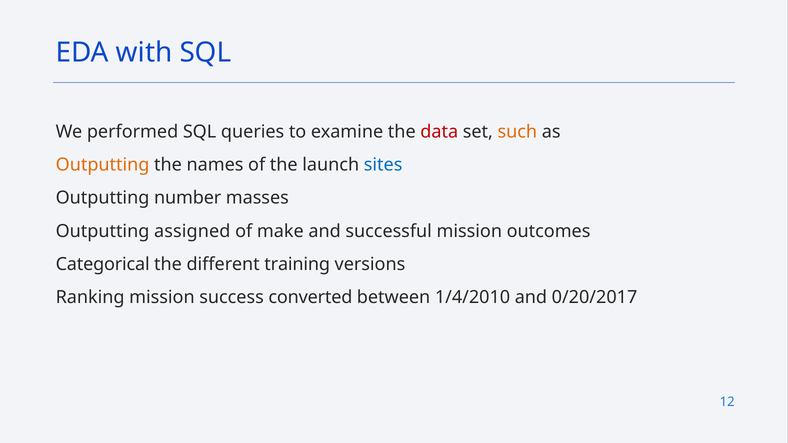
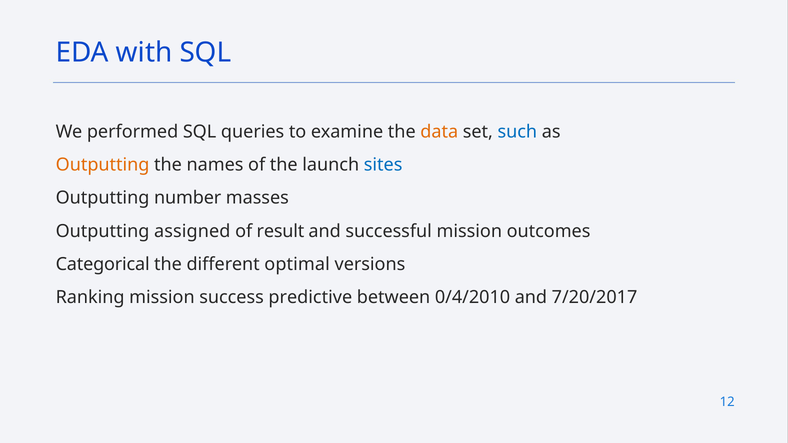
data colour: red -> orange (439, 132)
such colour: orange -> blue (517, 132)
make: make -> result (280, 231)
training: training -> optimal (297, 264)
converted: converted -> predictive (310, 298)
1/4/2010: 1/4/2010 -> 0/4/2010 (473, 298)
0/20/2017: 0/20/2017 -> 7/20/2017 (595, 298)
